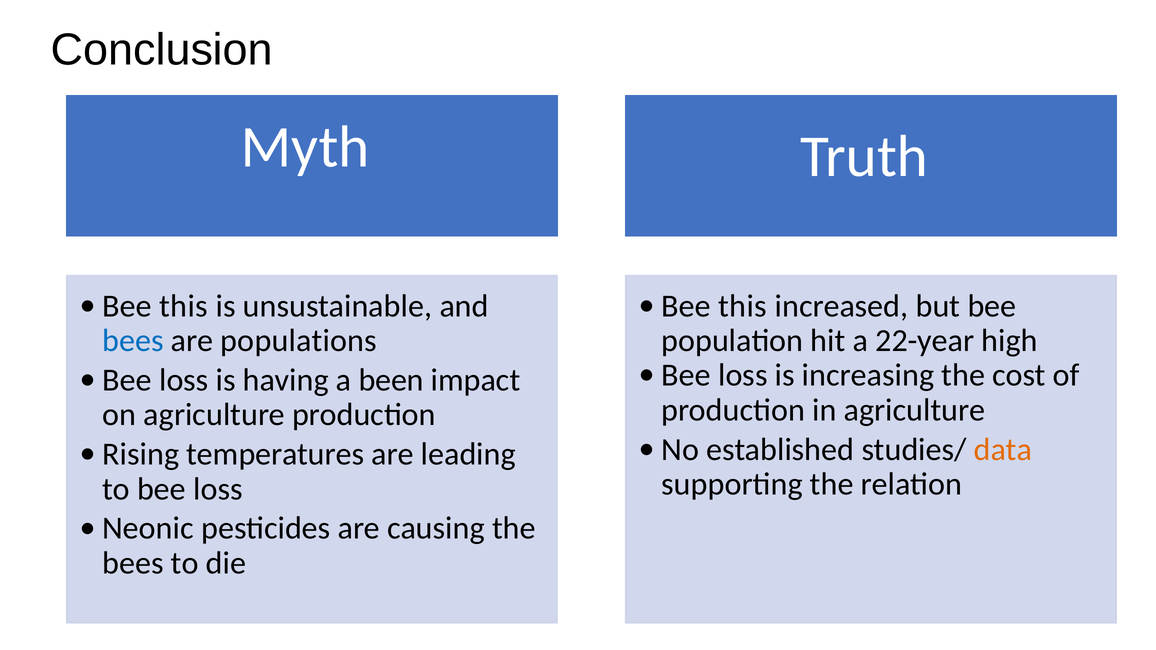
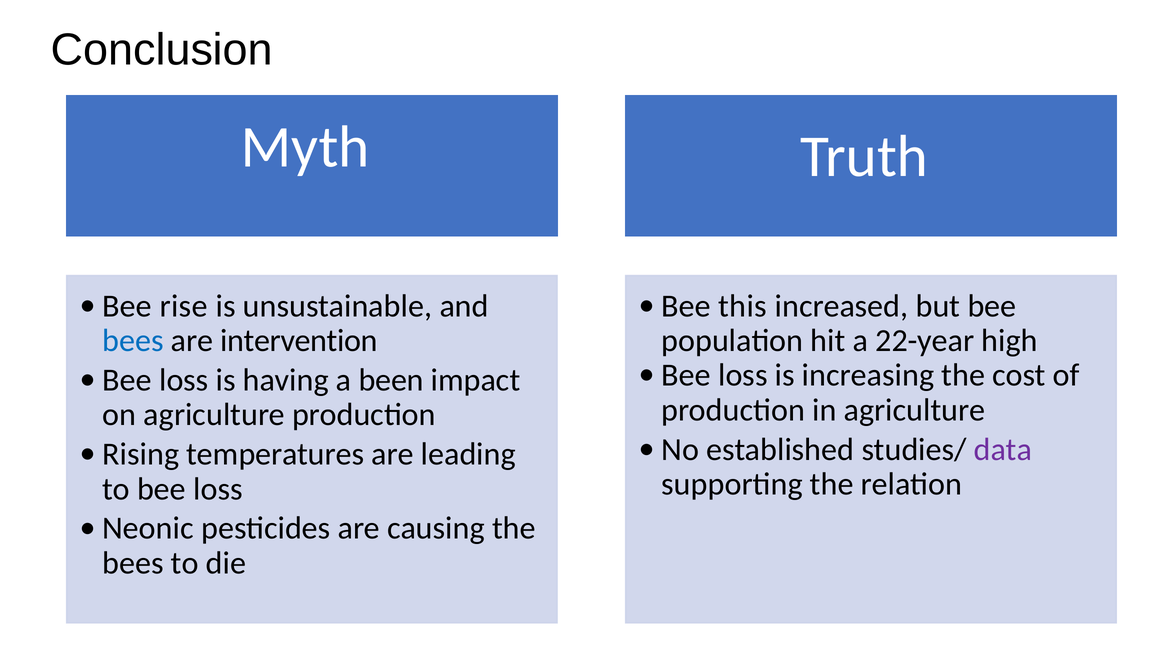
this: this -> rise (184, 306)
populations: populations -> intervention (299, 341)
data colour: orange -> purple (1003, 450)
